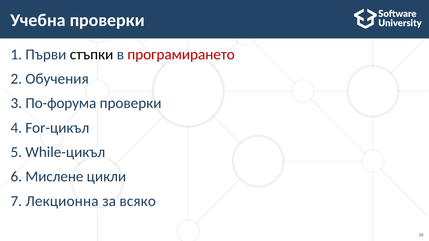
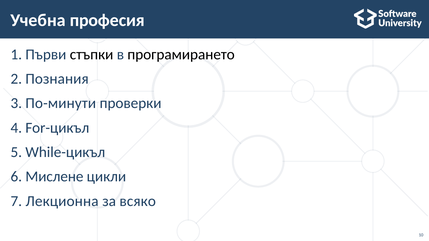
Учебна проверки: проверки -> професия (107, 20)
програмирането colour: red -> black (181, 54)
Обучения: Обучения -> Познания (57, 79)
По-форума: По-форума -> По-минути (61, 103)
